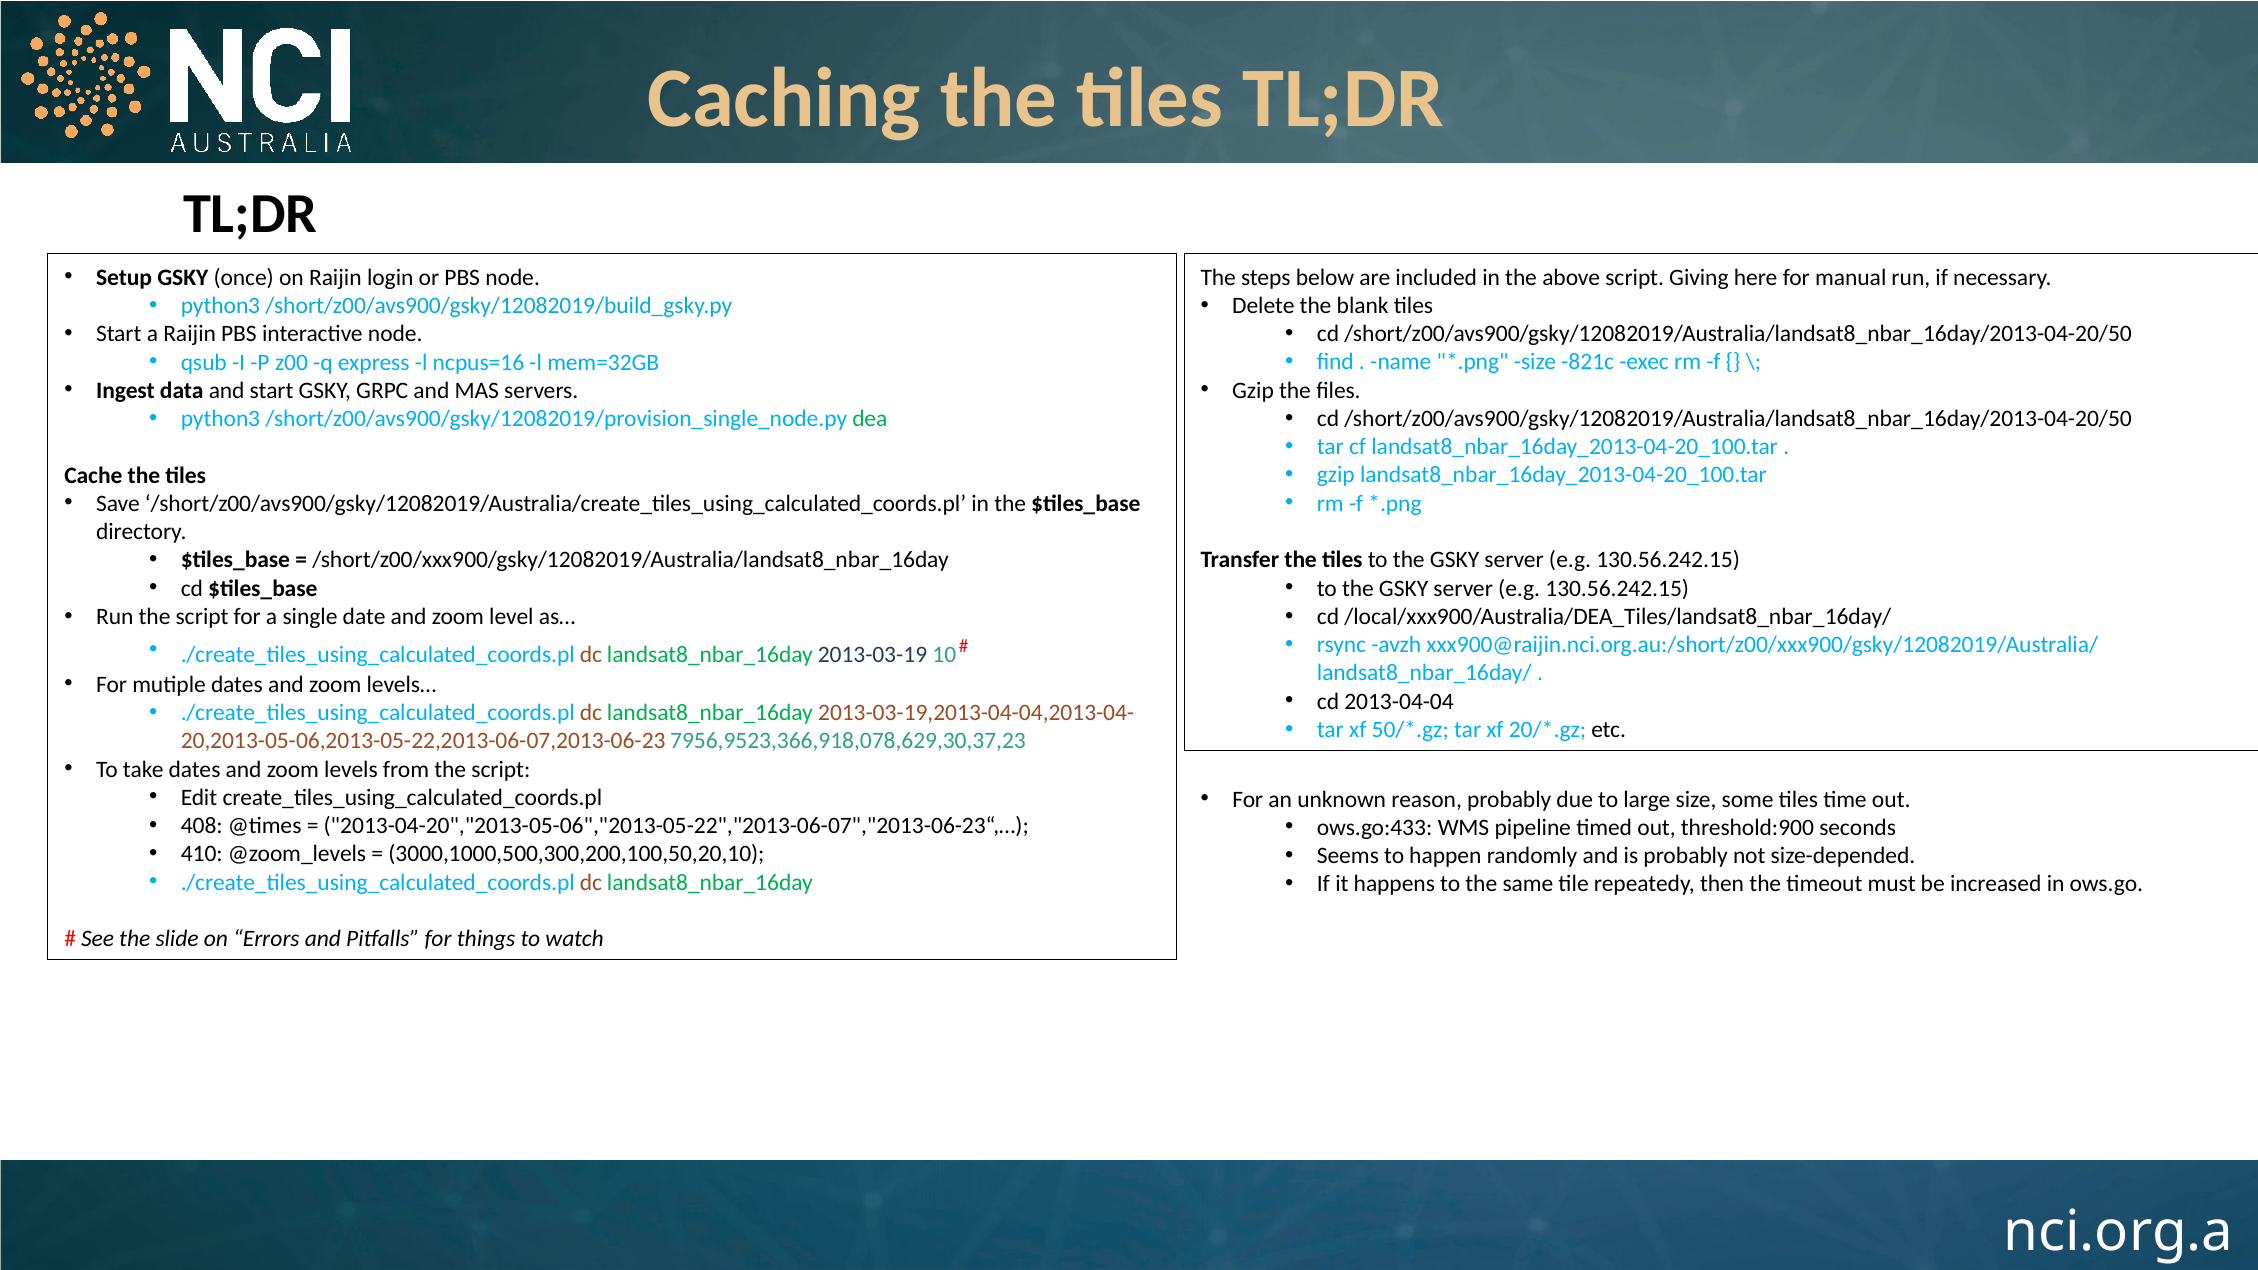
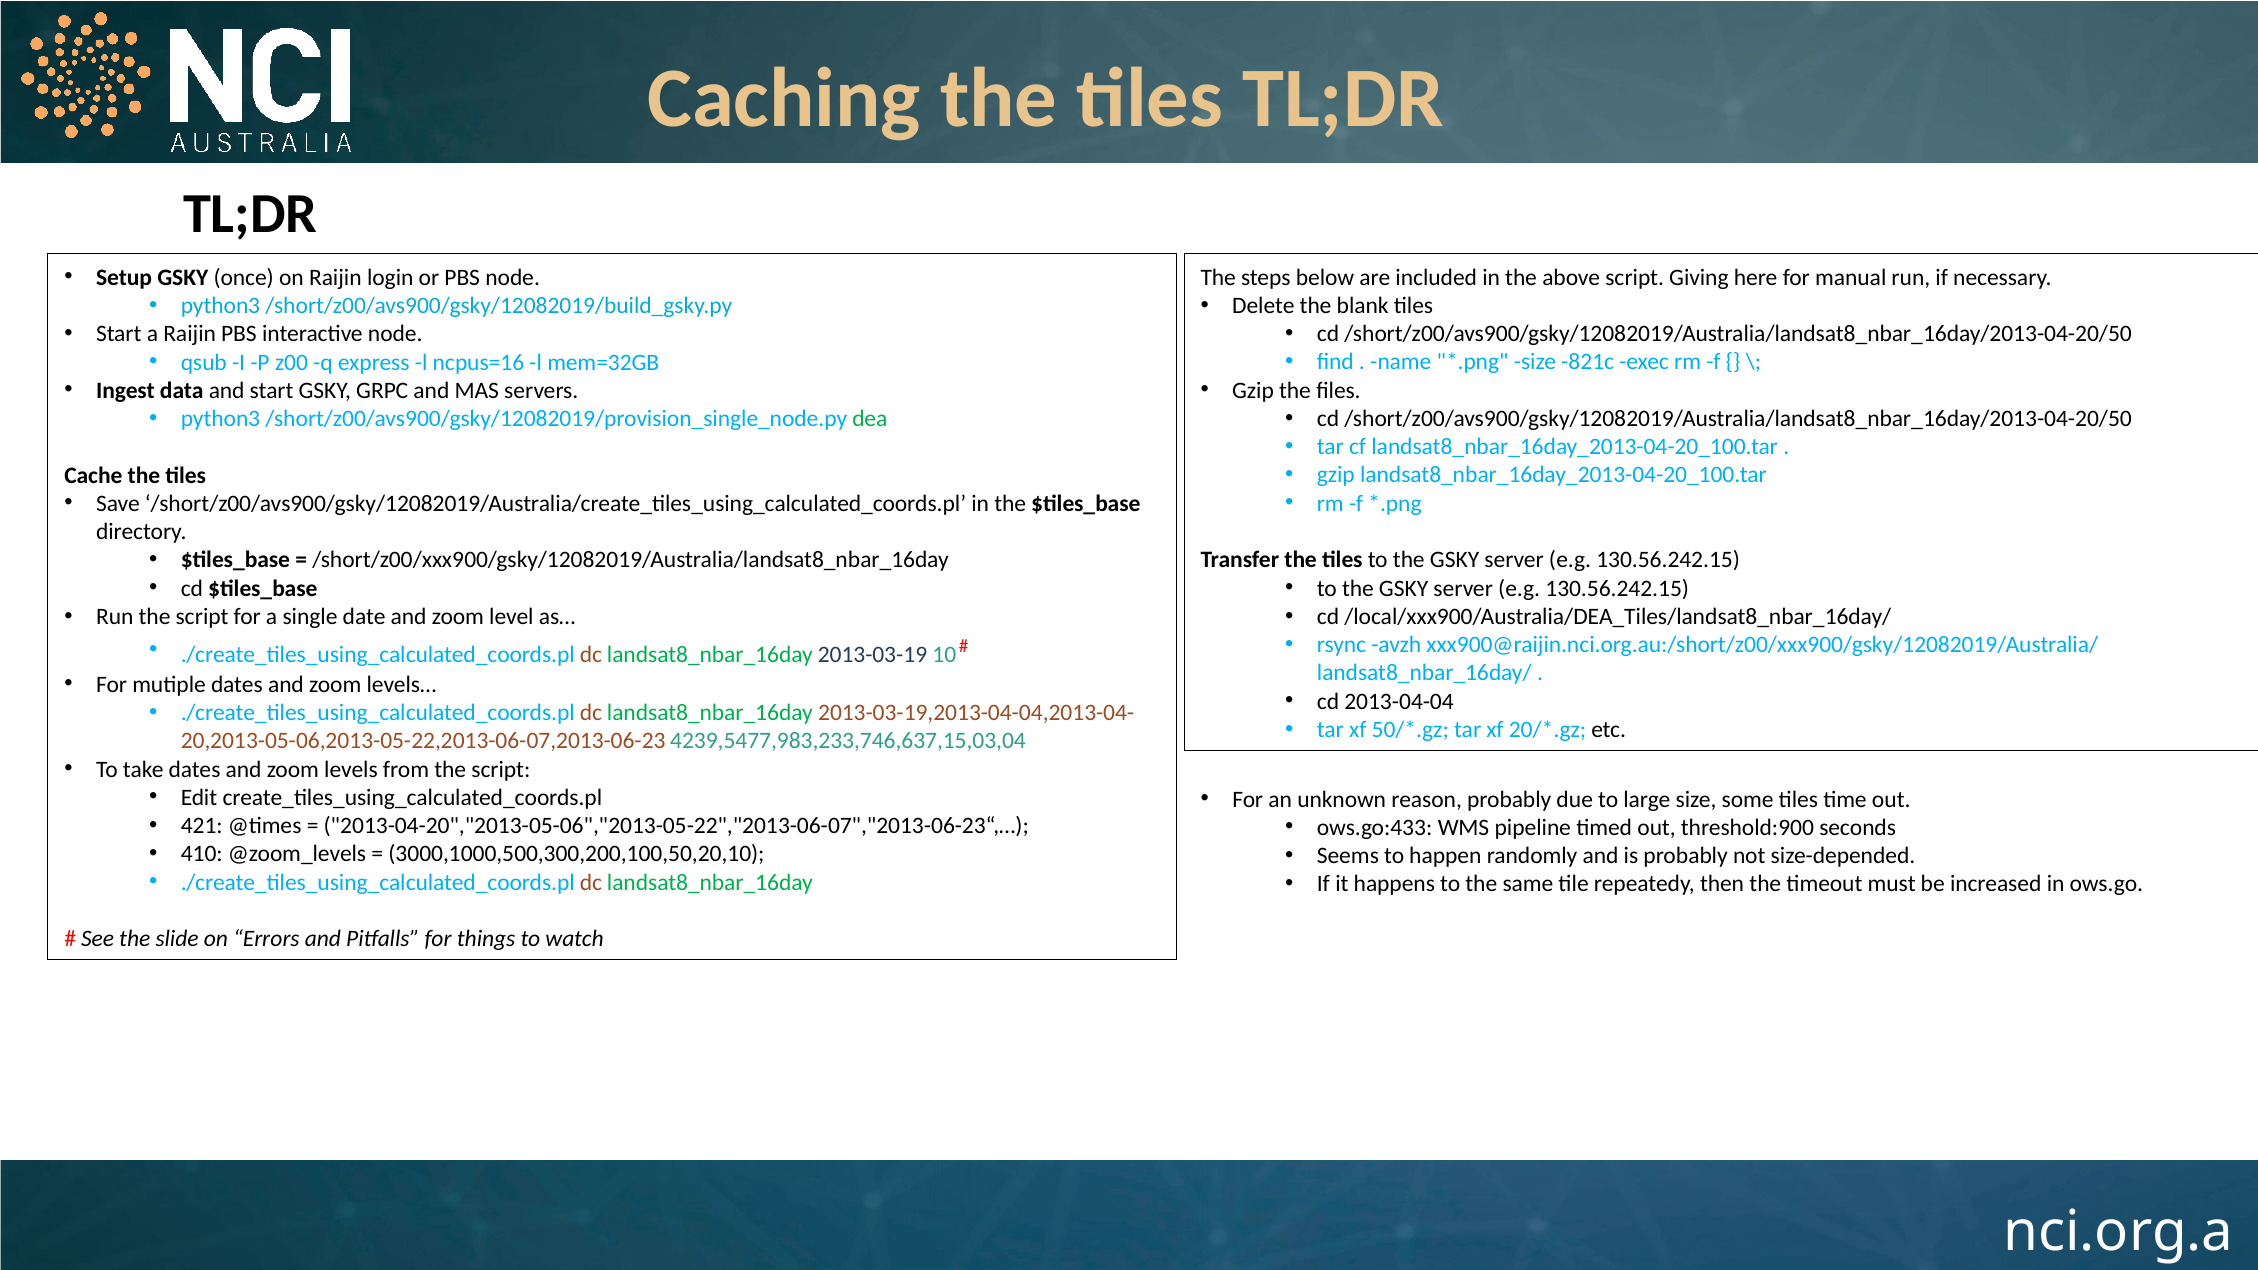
7956,9523,366,918,078,629,30,37,23: 7956,9523,366,918,078,629,30,37,23 -> 4239,5477,983,233,746,637,15,03,04 (848, 741)
408: 408 -> 421 (202, 826)
